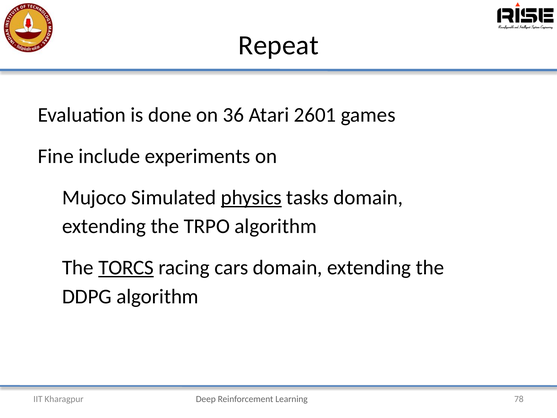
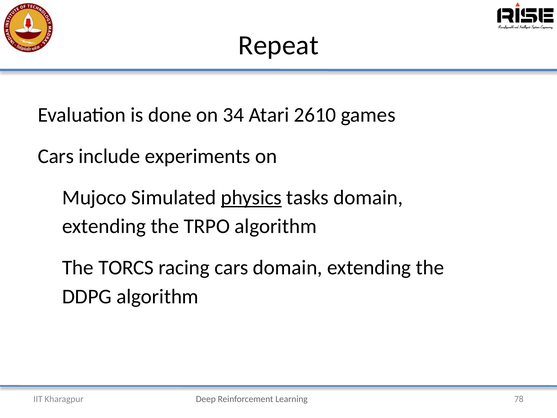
36: 36 -> 34 (234, 115)
2601: 2601 -> 2610 (315, 115)
Fine: Fine -> Cars (56, 156)
TORCS underline: present -> none (126, 267)
